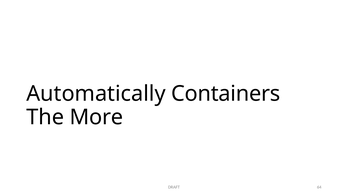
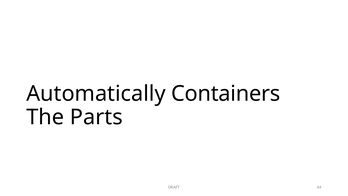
More: More -> Parts (96, 117)
